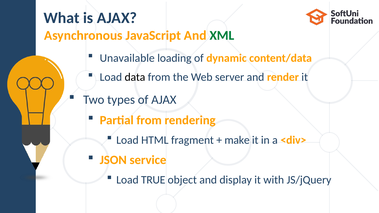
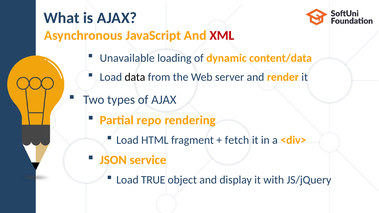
XML colour: green -> red (222, 36)
Partial from: from -> repo (149, 120)
make: make -> fetch (237, 140)
